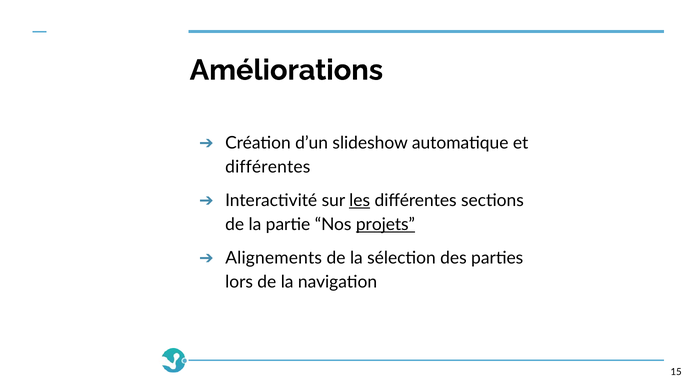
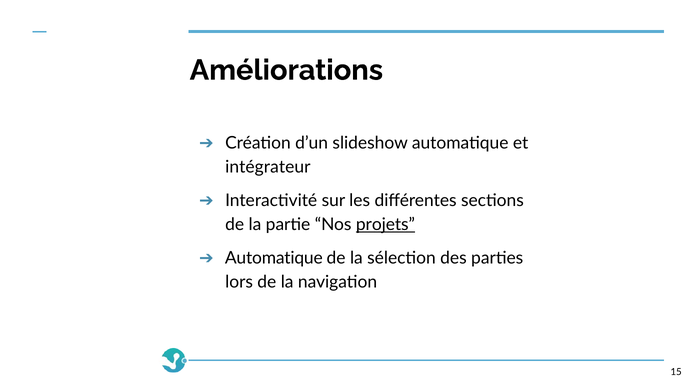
différentes: différentes -> intégrateur (268, 167)
les underline: present -> none (360, 201)
Alignements: Alignements -> Automatique (274, 259)
